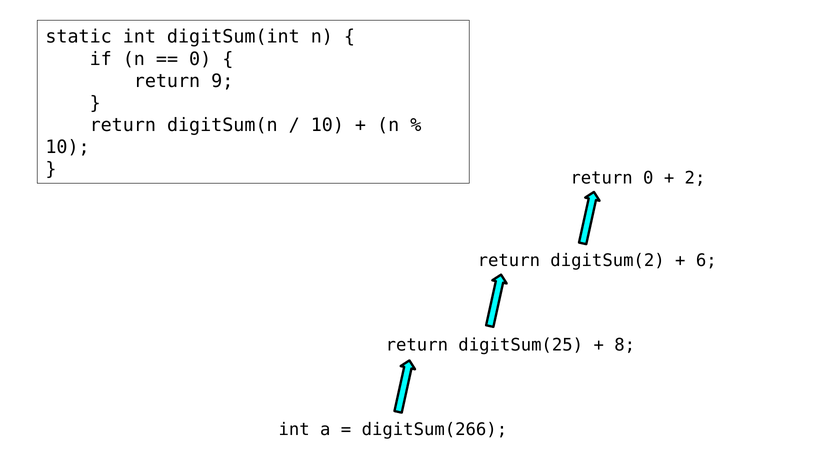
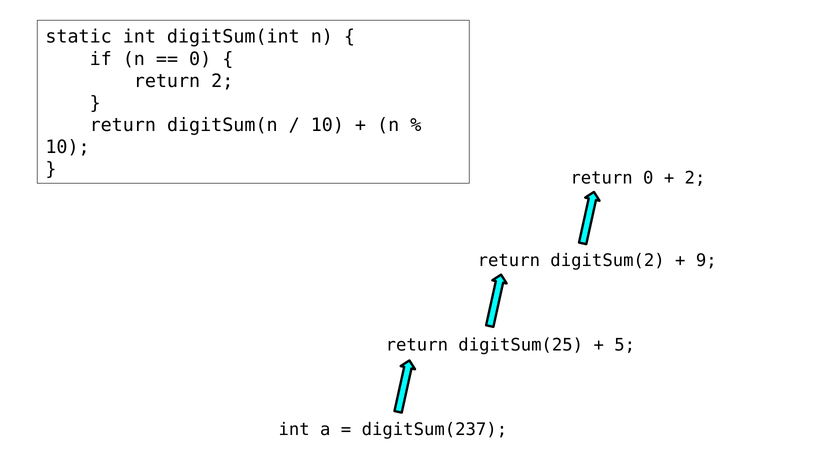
return 9: 9 -> 2 (222, 81)
6: 6 -> 9 (706, 261)
8: 8 -> 5 (625, 345)
digitSum(266: digitSum(266 -> digitSum(237 (434, 430)
